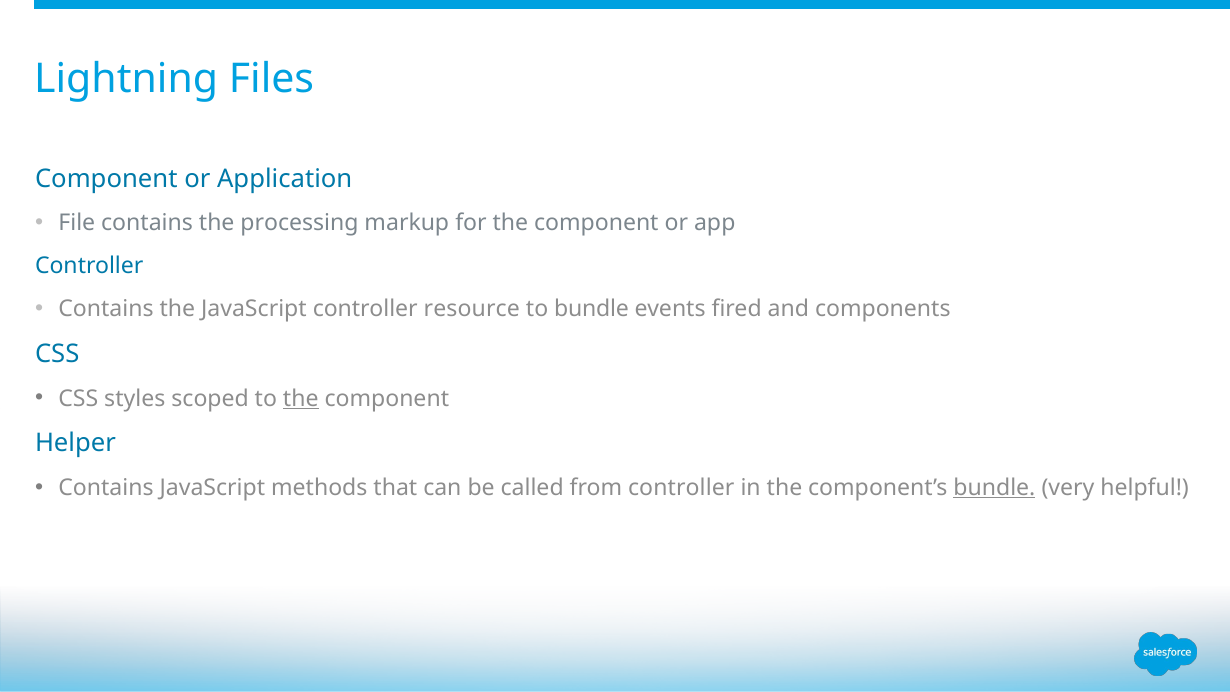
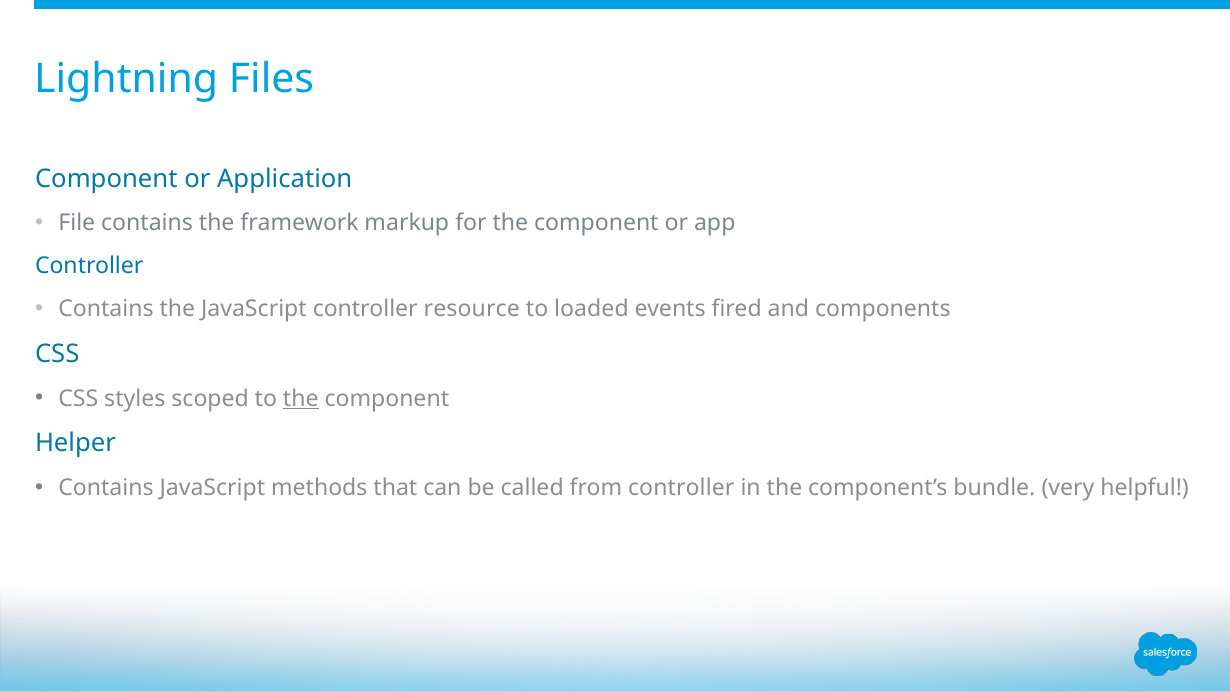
processing: processing -> framework (300, 223)
to bundle: bundle -> loaded (591, 309)
bundle underline: present -> none (994, 488)
